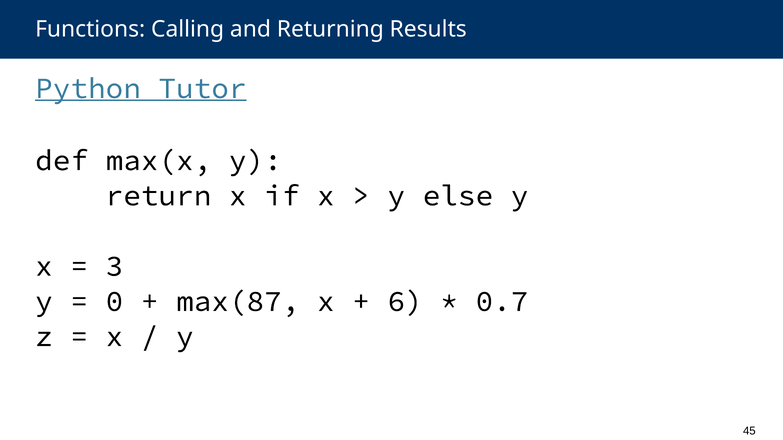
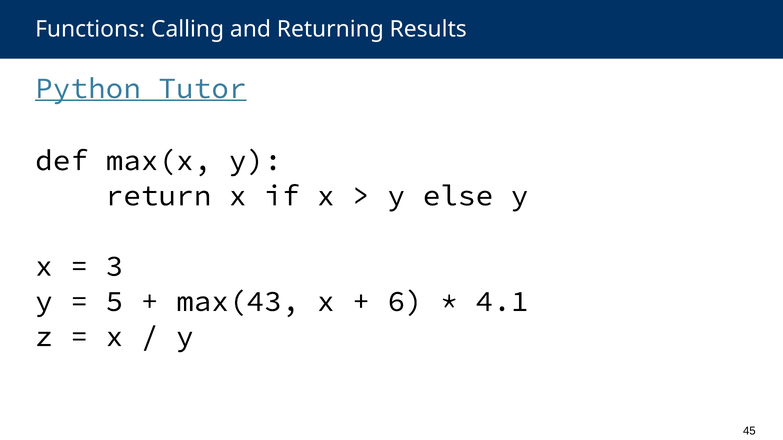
0: 0 -> 5 (114, 302)
max(87: max(87 -> max(43 (238, 302)
0.7: 0.7 -> 4.1 (502, 302)
